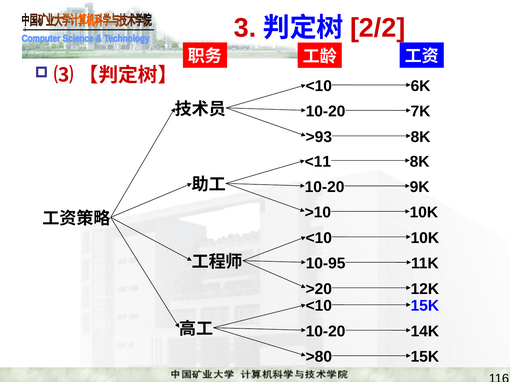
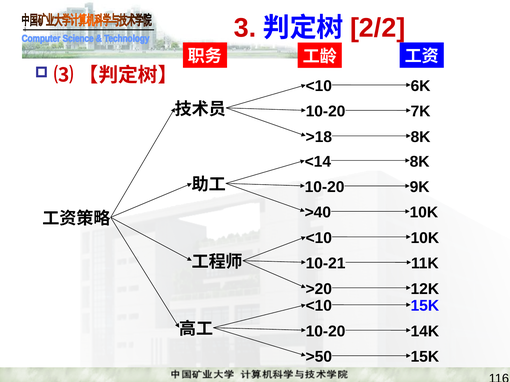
>93: >93 -> >18 (319, 137)
<11: <11 -> <14 (318, 162)
>10: >10 -> >40 (318, 213)
10-95: 10-95 -> 10-21 (326, 264)
>80: >80 -> >50 (319, 357)
